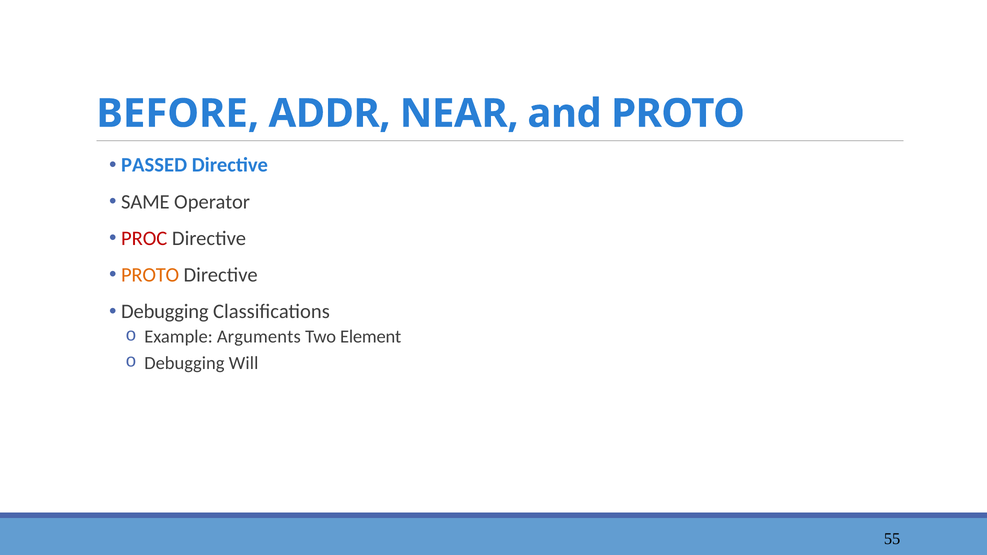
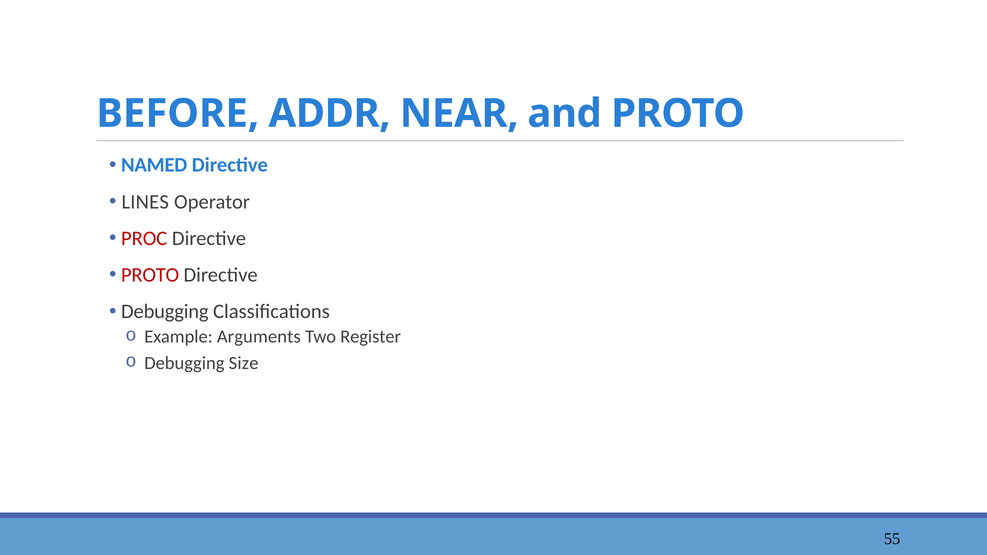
PASSED: PASSED -> NAMED (154, 165)
SAME: SAME -> LINES (145, 202)
PROTO colour: orange -> red (150, 275)
Element: Element -> Register (371, 337)
Will: Will -> Size (244, 363)
